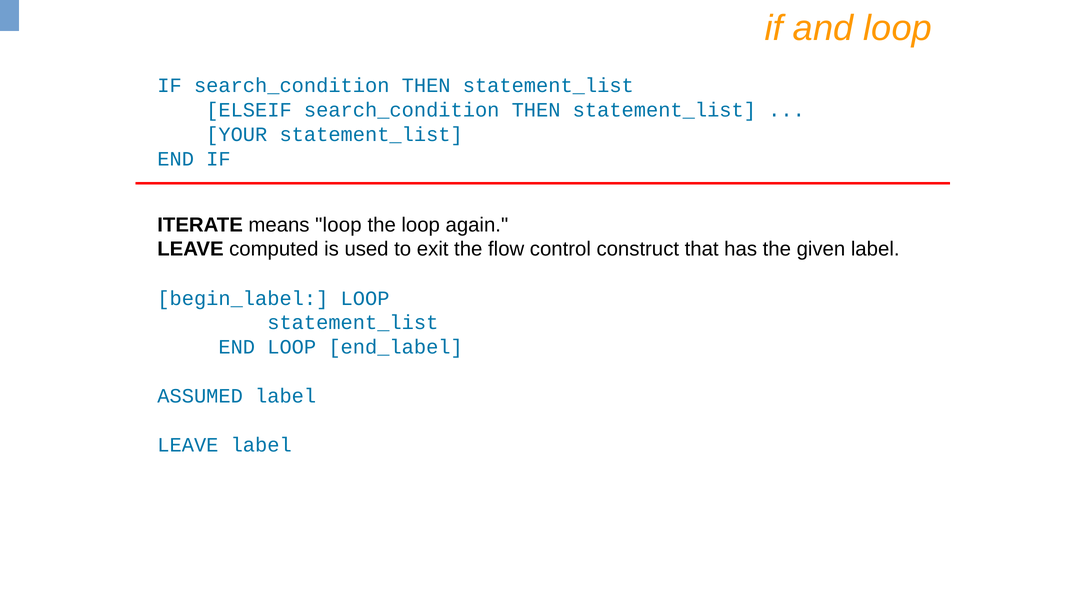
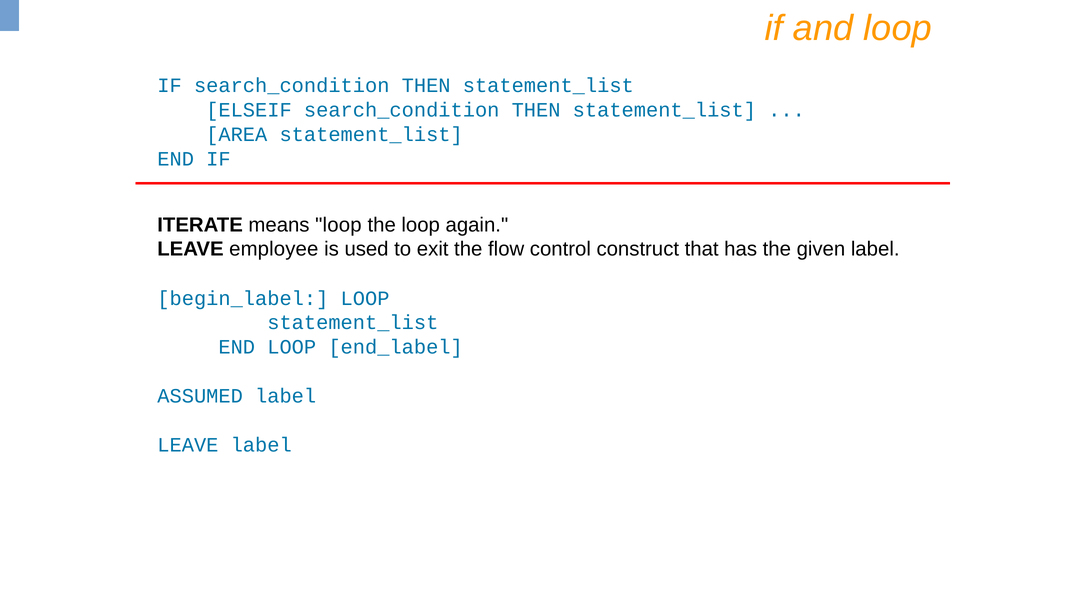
YOUR: YOUR -> AREA (237, 134)
computed: computed -> employee (274, 249)
